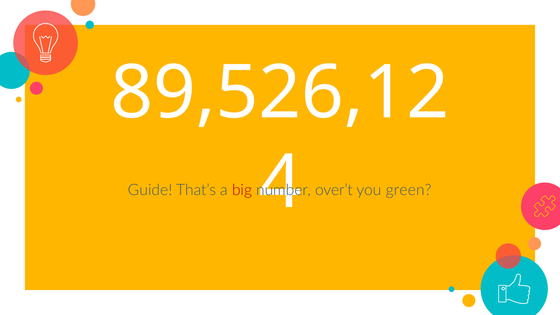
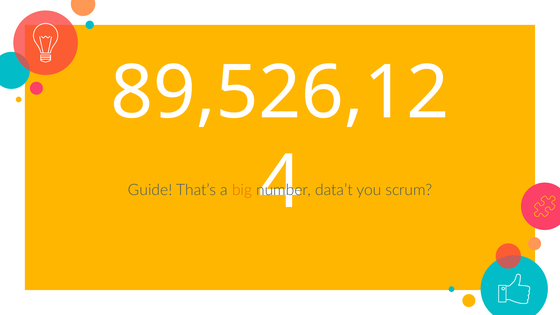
big colour: red -> orange (242, 190)
over’t: over’t -> data’t (334, 190)
green: green -> scrum (409, 190)
